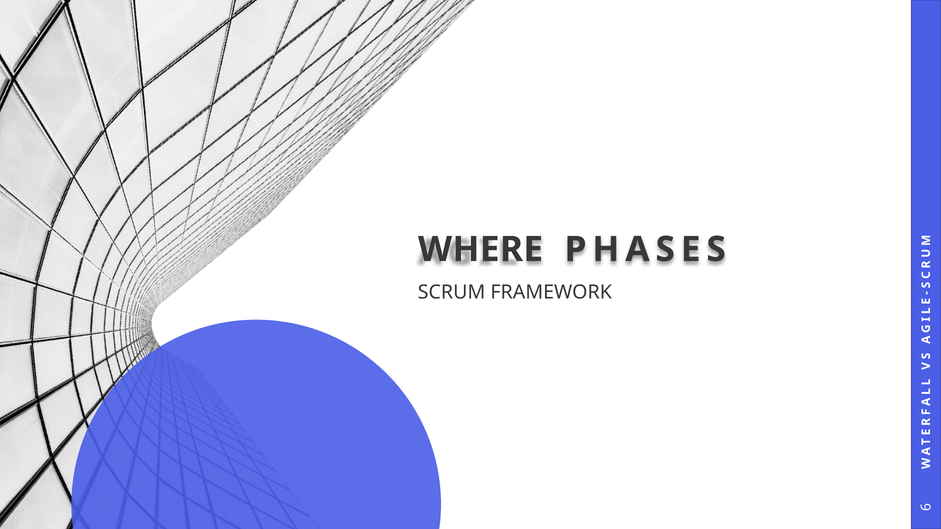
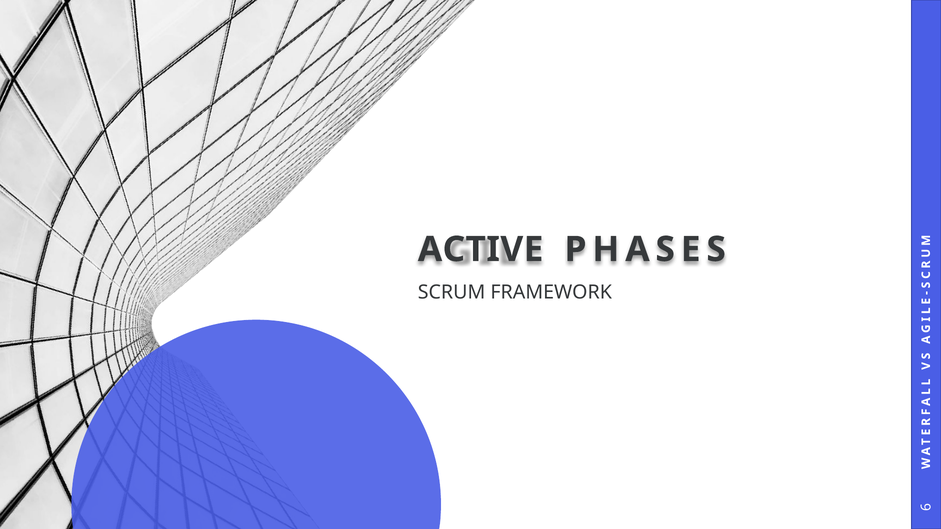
WHERE: WHERE -> ACTIVE (481, 250)
